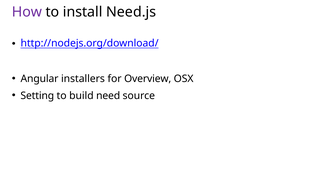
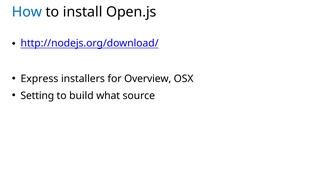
How colour: purple -> blue (27, 12)
Need.js: Need.js -> Open.js (131, 12)
Angular: Angular -> Express (39, 79)
need: need -> what (108, 95)
